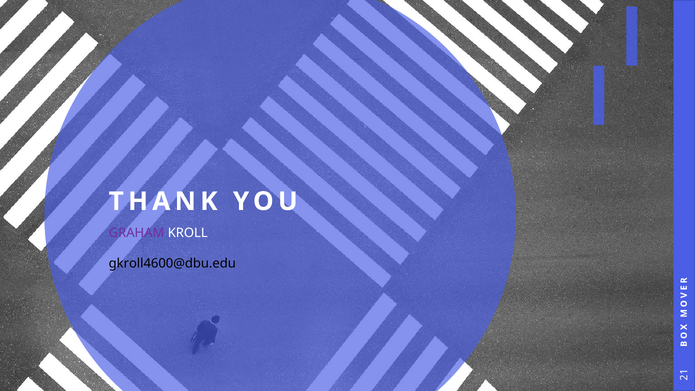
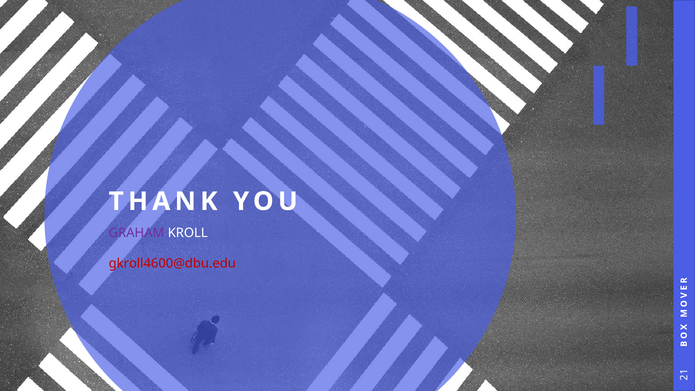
gkroll4600@dbu.edu colour: black -> red (172, 263)
